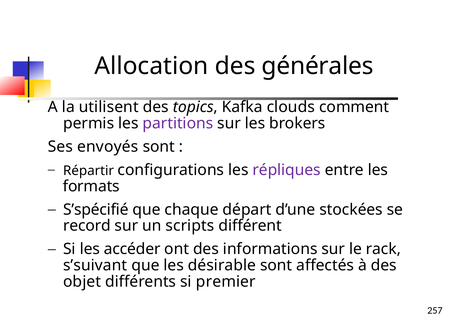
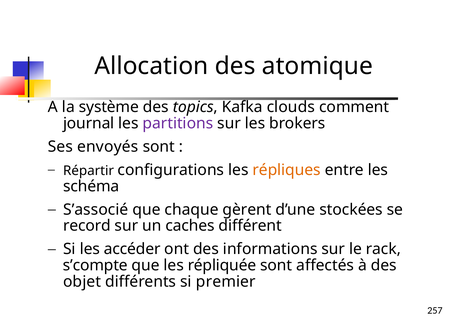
générales: générales -> atomique (317, 66)
utilisent: utilisent -> système (109, 107)
permis: permis -> journal (89, 123)
répliques colour: purple -> orange (287, 170)
formats: formats -> schéma (91, 186)
S’spécifié: S’spécifié -> S’associé (96, 210)
départ: départ -> gèrent (247, 210)
scripts: scripts -> caches (190, 226)
s’suivant: s’suivant -> s’compte (95, 266)
désirable: désirable -> répliquée (222, 266)
